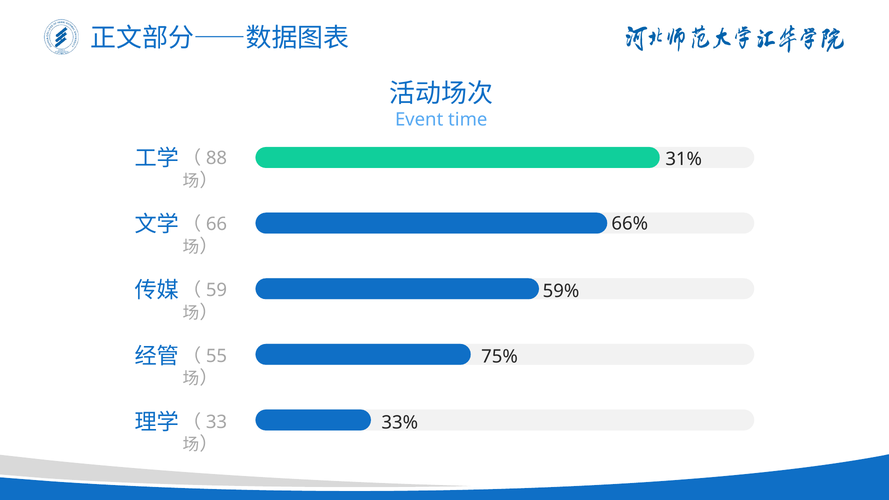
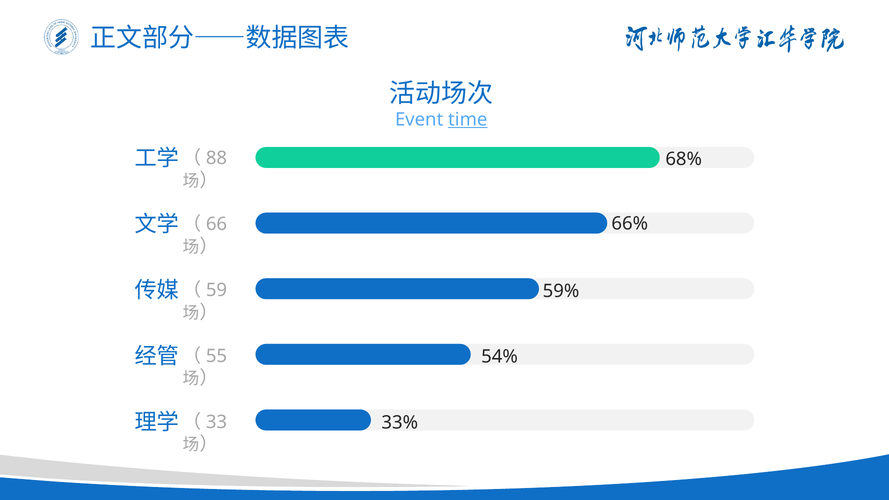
time underline: none -> present (468, 119)
31%: 31% -> 68% (684, 159)
75%: 75% -> 54% (500, 357)
